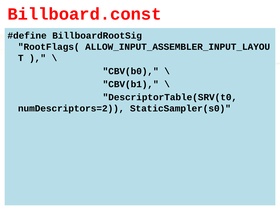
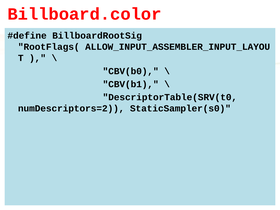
Billboard.const: Billboard.const -> Billboard.color (84, 14)
